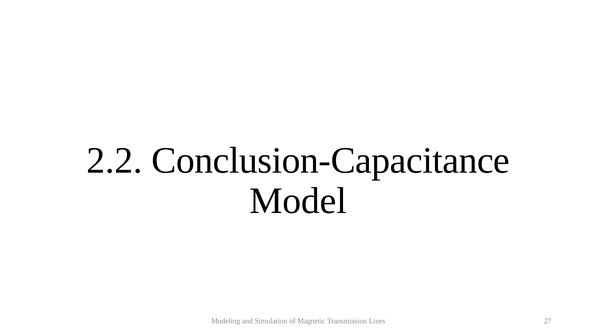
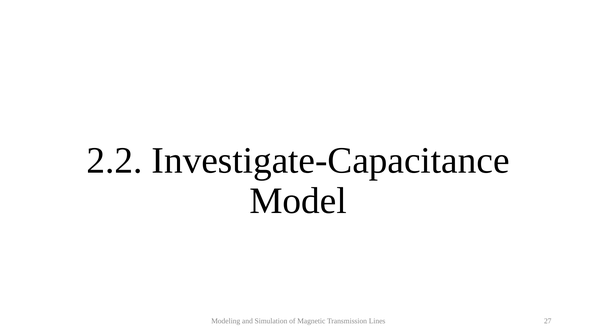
Conclusion-Capacitance: Conclusion-Capacitance -> Investigate-Capacitance (331, 160)
